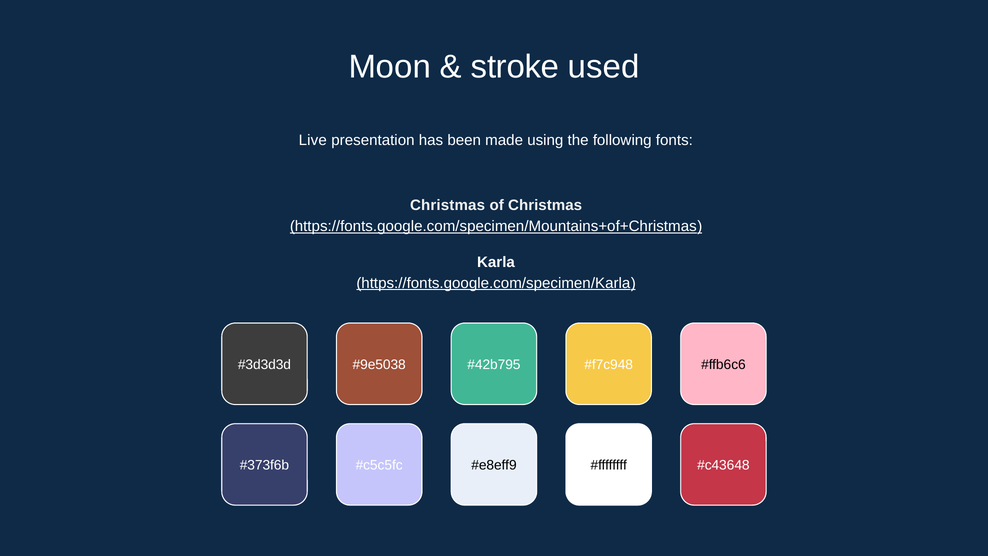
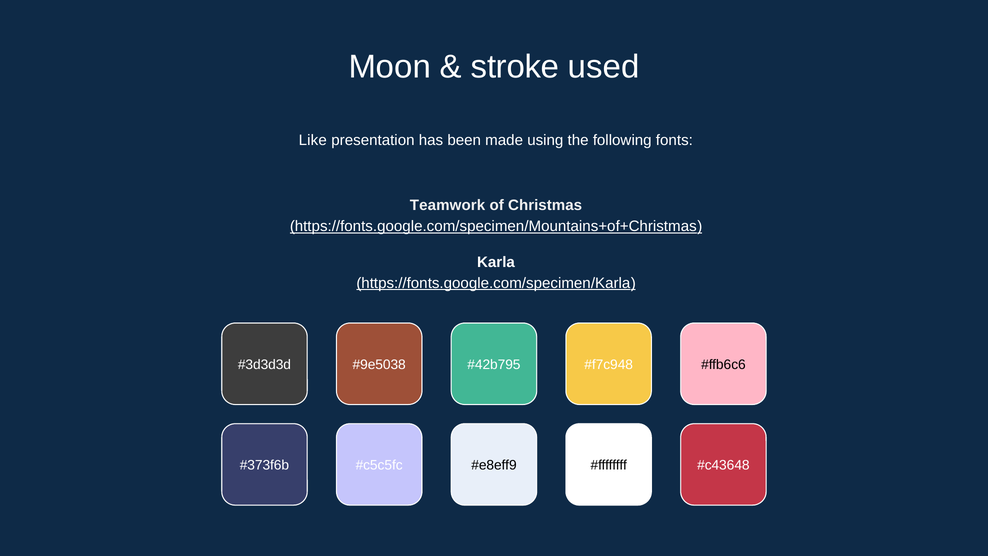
Live: Live -> Like (313, 140)
Christmas: Christmas -> Teamwork (448, 205)
